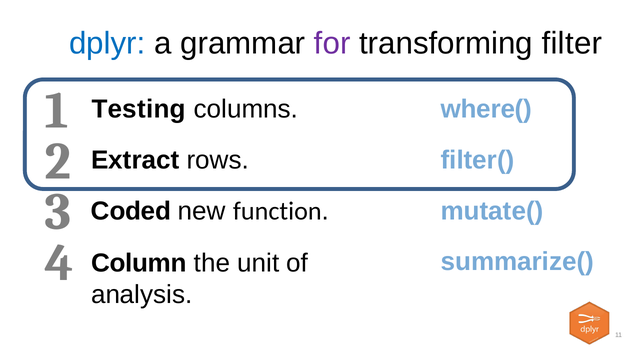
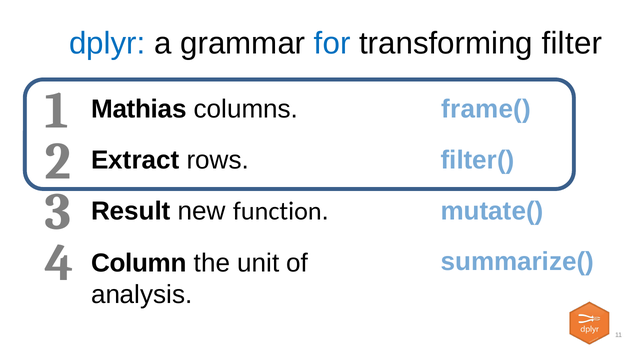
for colour: purple -> blue (332, 43)
Testing: Testing -> Mathias (139, 109)
where(: where( -> frame( (486, 109)
Coded: Coded -> Result (131, 211)
